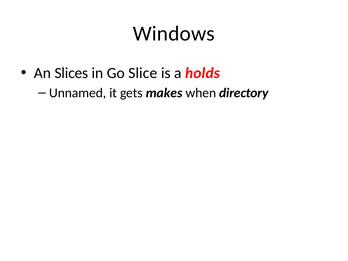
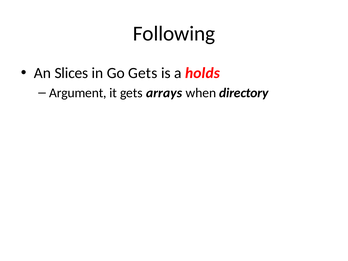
Windows: Windows -> Following (174, 34)
Go Slice: Slice -> Gets (143, 73)
Unnamed: Unnamed -> Argument (78, 93)
makes: makes -> arrays (164, 93)
